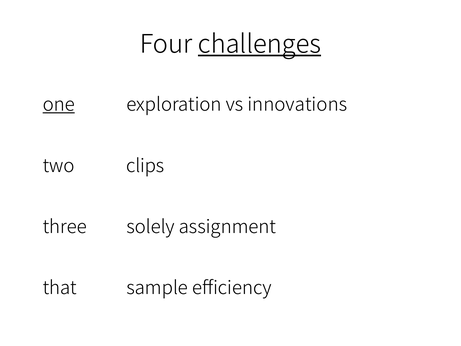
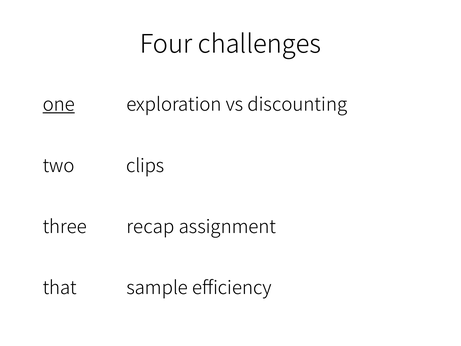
challenges underline: present -> none (260, 44)
innovations: innovations -> discounting (297, 105)
solely: solely -> recap (150, 227)
